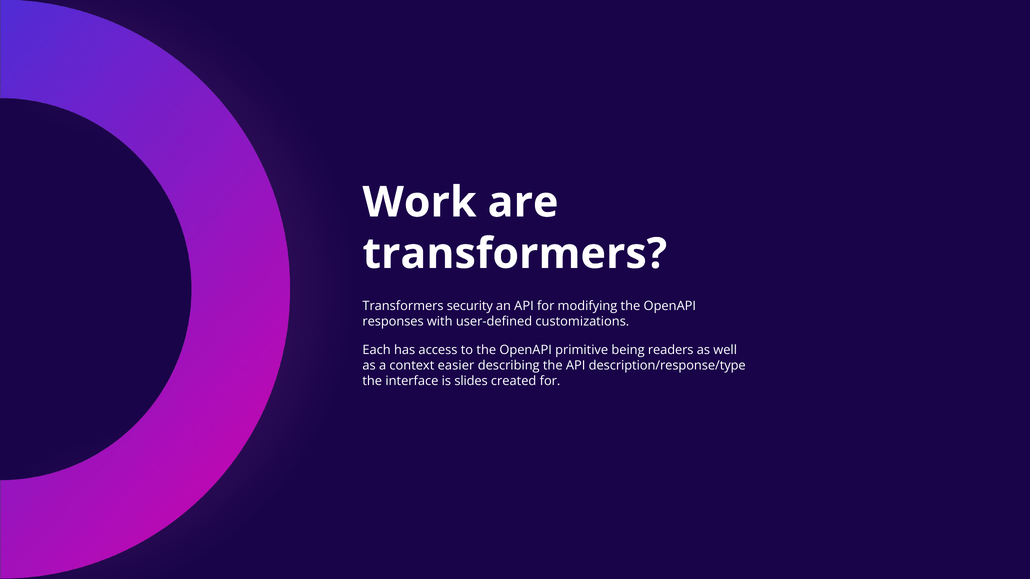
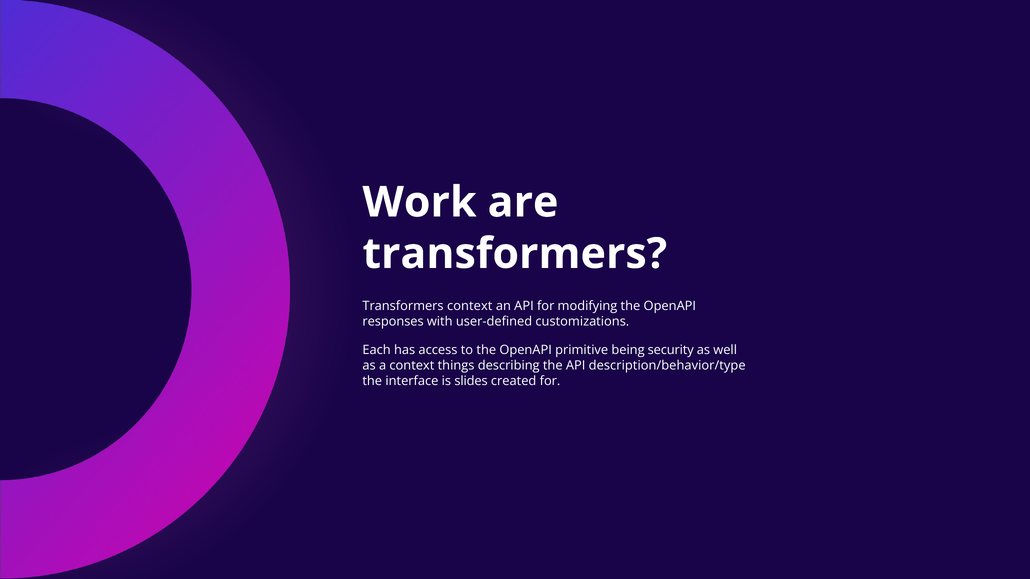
Transformers security: security -> context (470, 306)
readers: readers -> security (671, 350)
easier: easier -> things (456, 366)
description/response/type: description/response/type -> description/behavior/type (667, 366)
